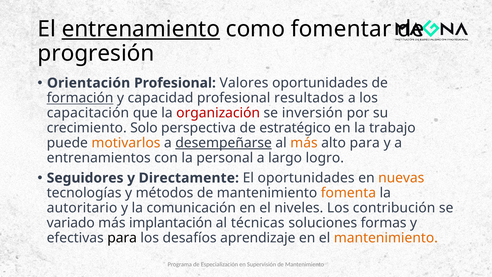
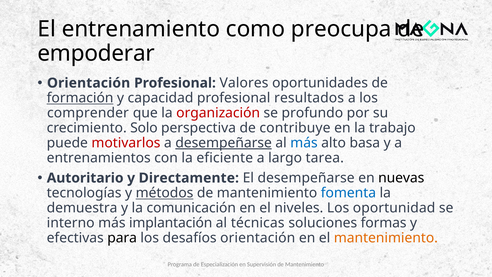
entrenamiento underline: present -> none (141, 29)
fomentar: fomentar -> preocupa (341, 29)
progresión: progresión -> empoderar (96, 54)
capacitación: capacitación -> comprender (88, 113)
inversión: inversión -> profundo (312, 113)
estratégico: estratégico -> contribuye (295, 128)
motivarlos colour: orange -> red (126, 143)
más colour: orange -> blue (304, 143)
alto para: para -> basa (365, 143)
personal: personal -> eficiente (225, 158)
logro: logro -> tarea (325, 158)
Seguidores: Seguidores -> Autoritario (85, 178)
El oportunidades: oportunidades -> desempeñarse (306, 178)
nuevas colour: orange -> black (401, 178)
métodos underline: none -> present (165, 193)
fomenta colour: orange -> blue (348, 193)
autoritario: autoritario -> demuestra (82, 208)
contribución: contribución -> oportunidad (394, 208)
variado: variado -> interno (71, 223)
desafíos aprendizaje: aprendizaje -> orientación (258, 238)
